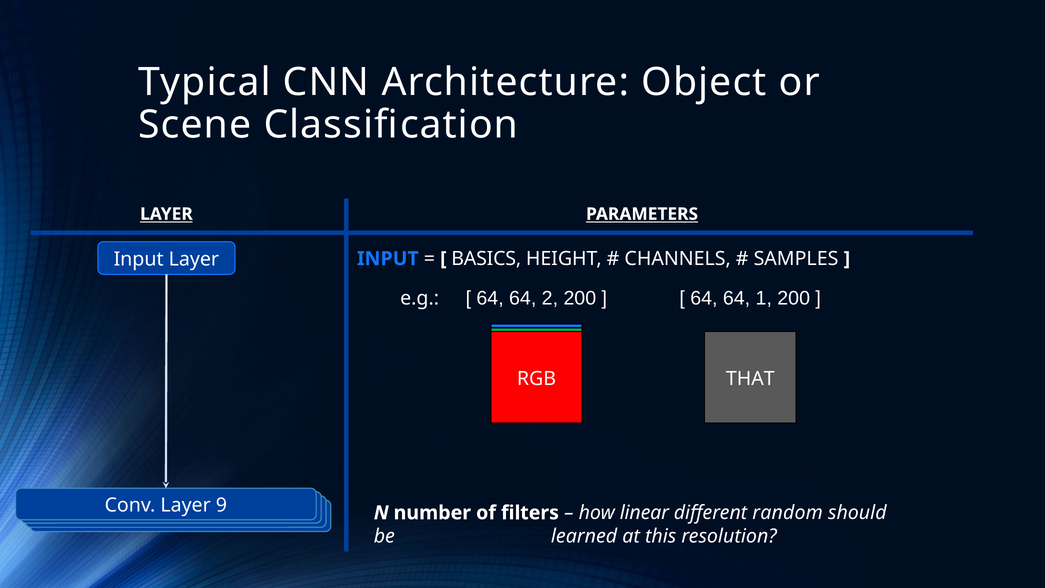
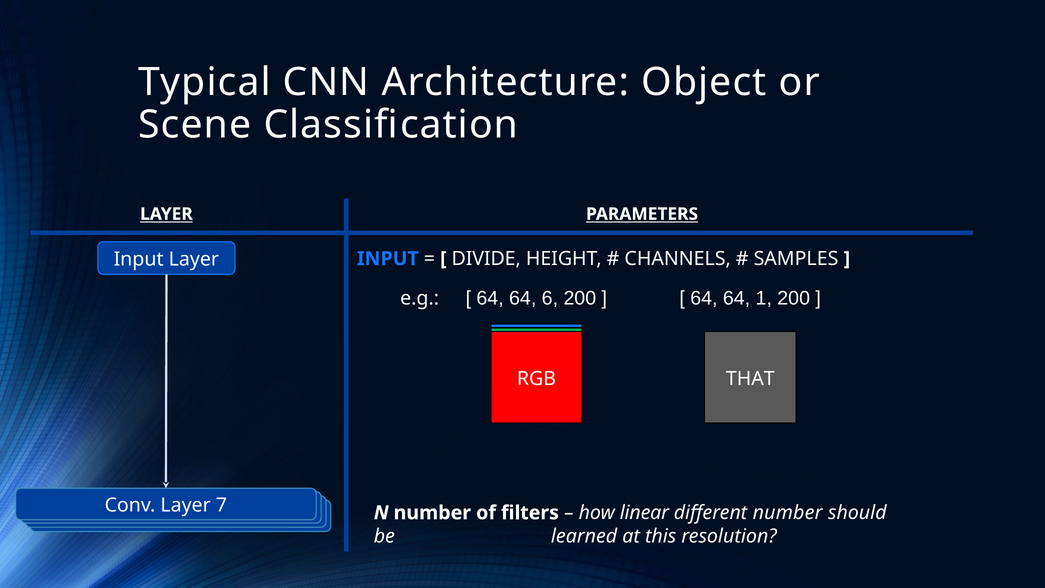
BASICS: BASICS -> DIVIDE (486, 259)
2: 2 -> 6 (550, 298)
9: 9 -> 7 (221, 505)
different random: random -> number (788, 513)
